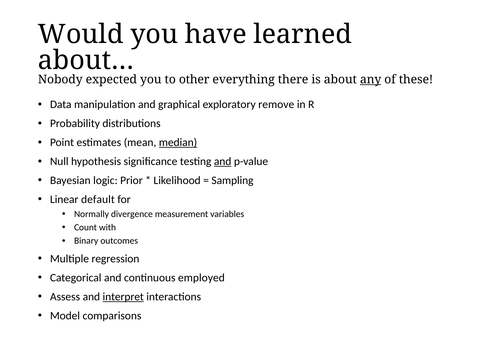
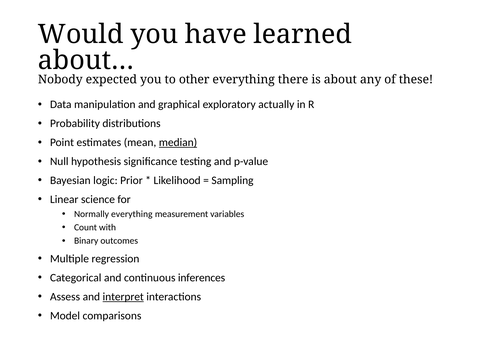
any underline: present -> none (371, 80)
remove: remove -> actually (276, 105)
and underline: present -> none (223, 162)
default: default -> science (98, 200)
Normally divergence: divergence -> everything (132, 214)
employed: employed -> inferences (202, 278)
